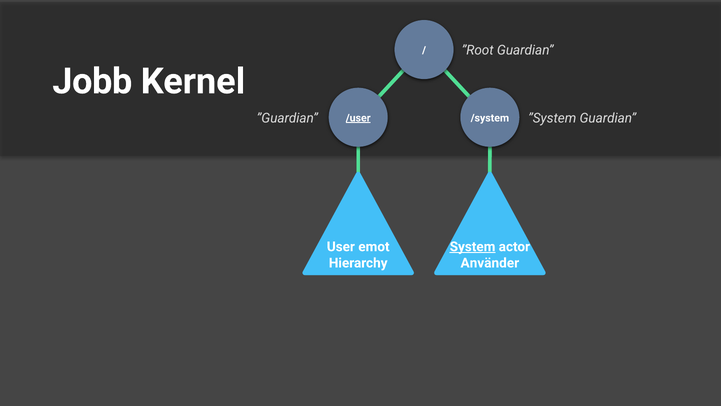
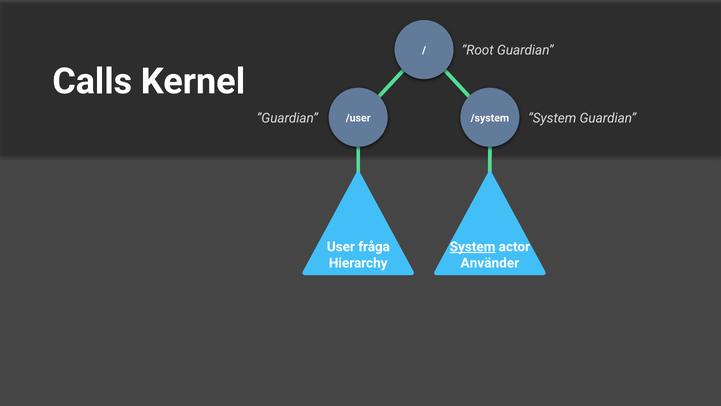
Jobb: Jobb -> Calls (92, 81)
/user underline: present -> none (358, 118)
emot: emot -> fråga (374, 246)
